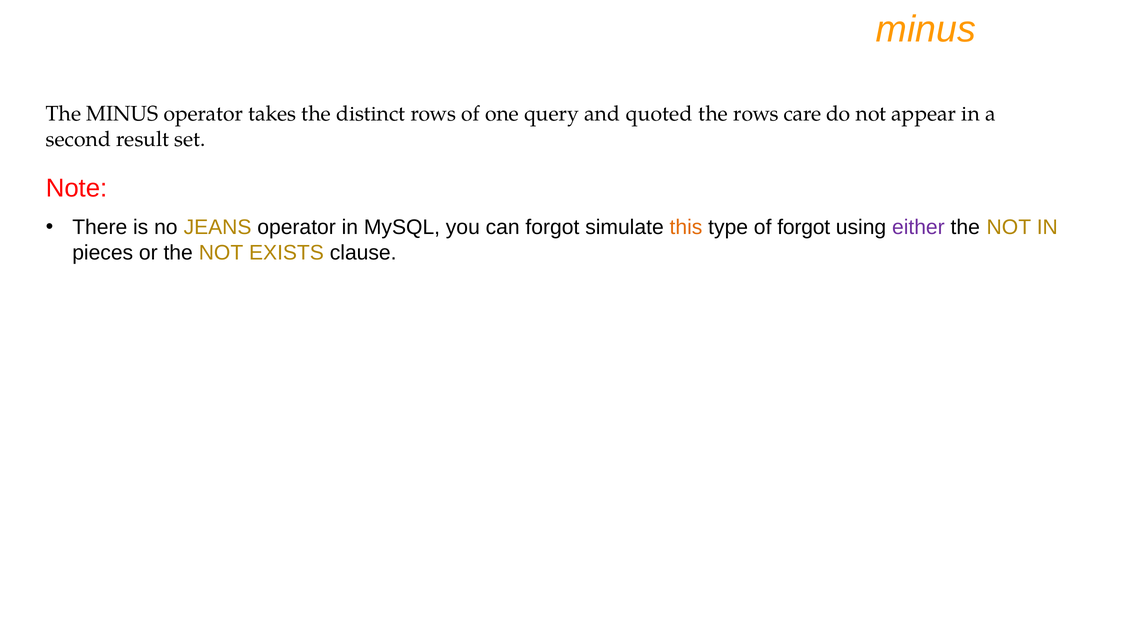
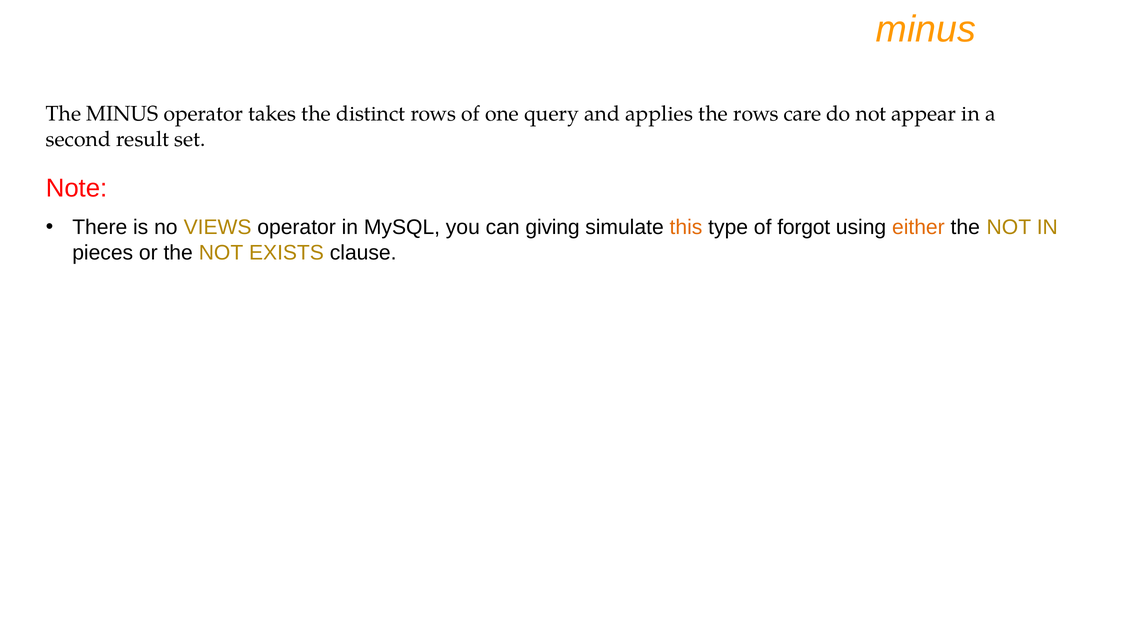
quoted: quoted -> applies (659, 114)
JEANS: JEANS -> VIEWS (218, 227)
can forgot: forgot -> giving (553, 227)
either colour: purple -> orange (918, 227)
